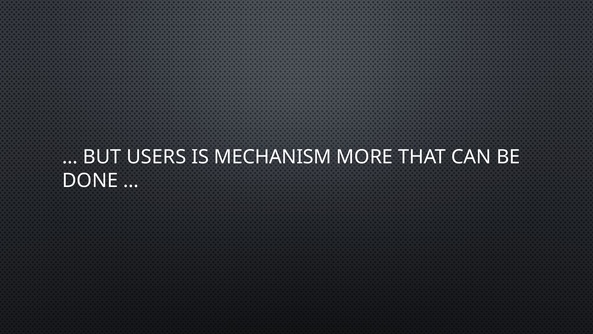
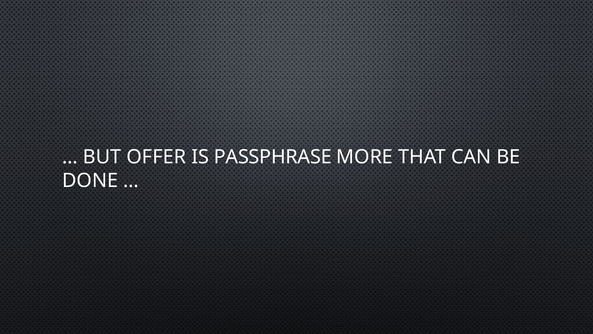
USERS: USERS -> OFFER (156, 157)
MECHANISM: MECHANISM -> PASSPHRASE (273, 157)
